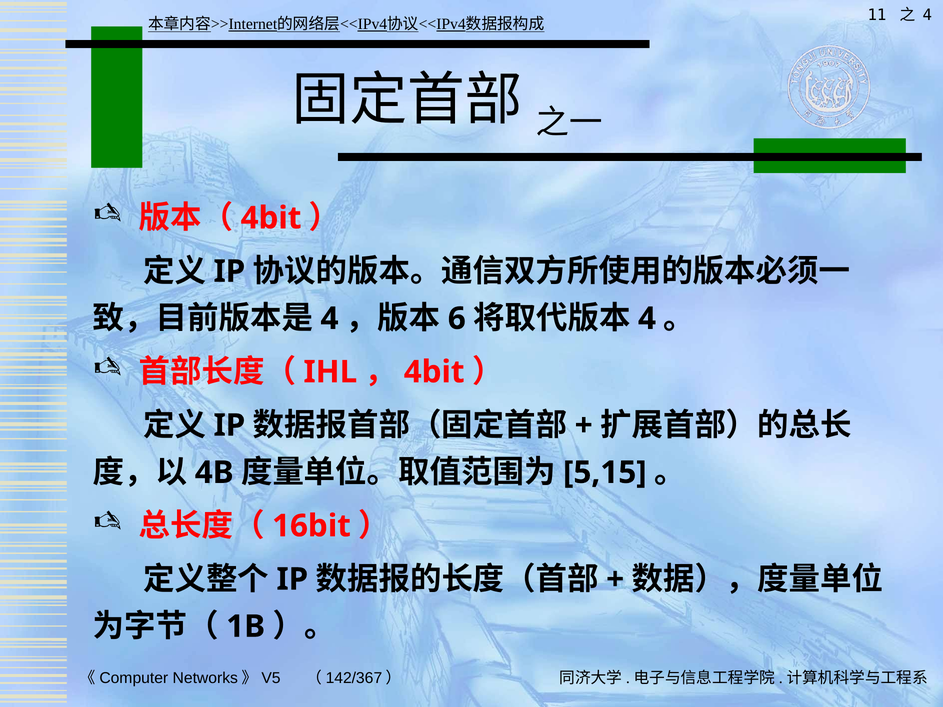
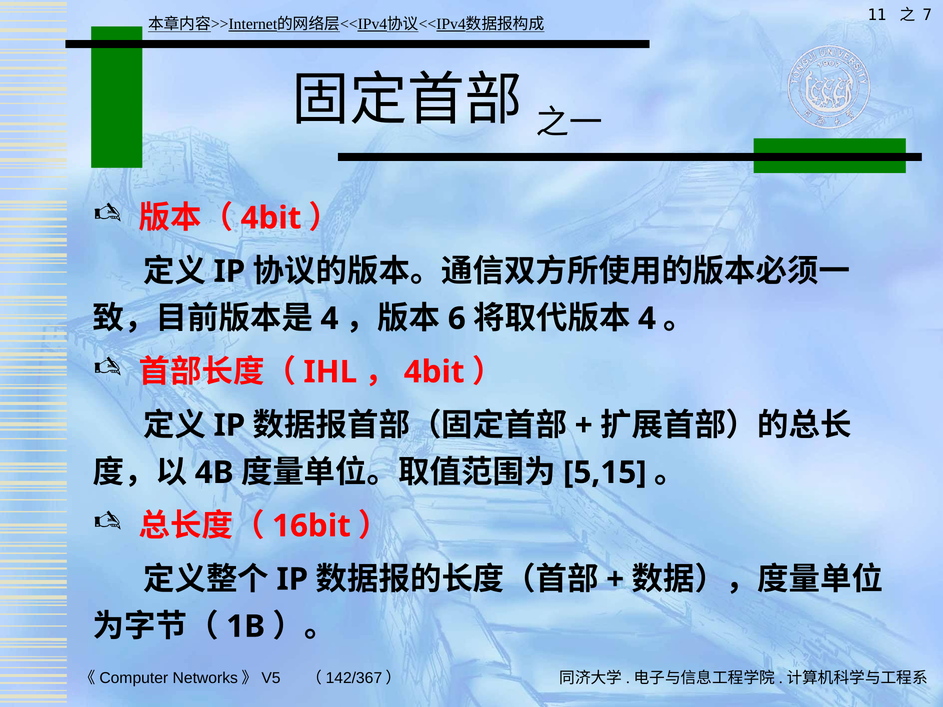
4: 4 -> 7 (927, 15)
